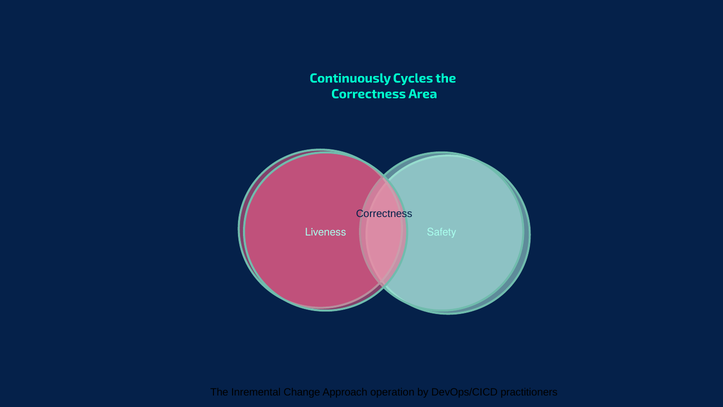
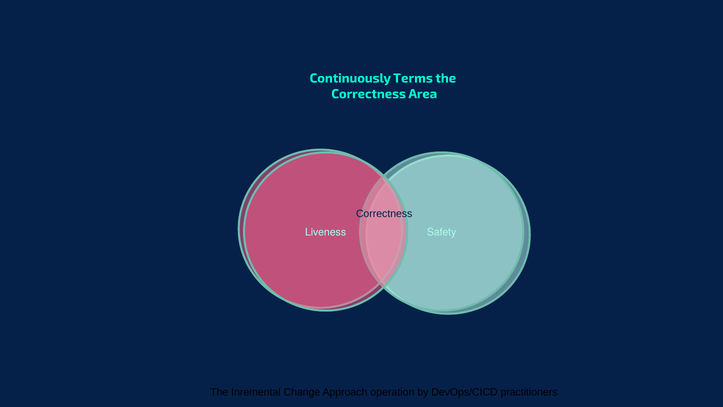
Cycles: Cycles -> Terms (413, 78)
